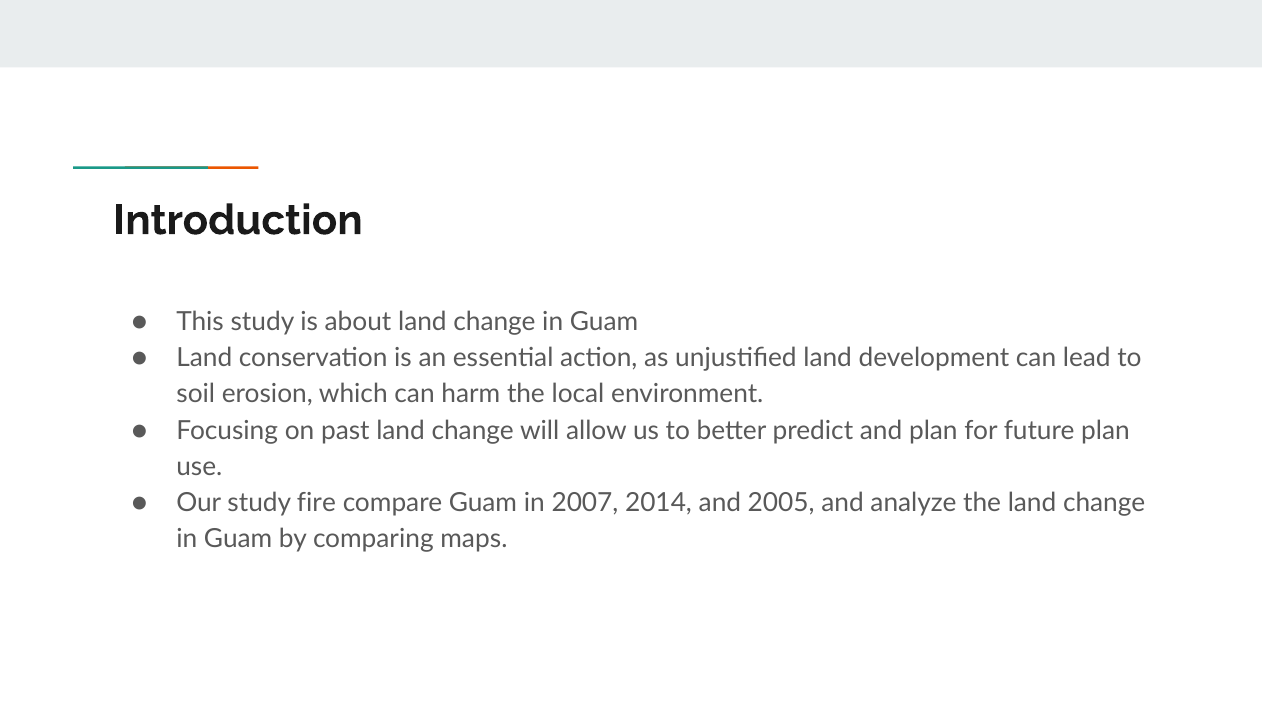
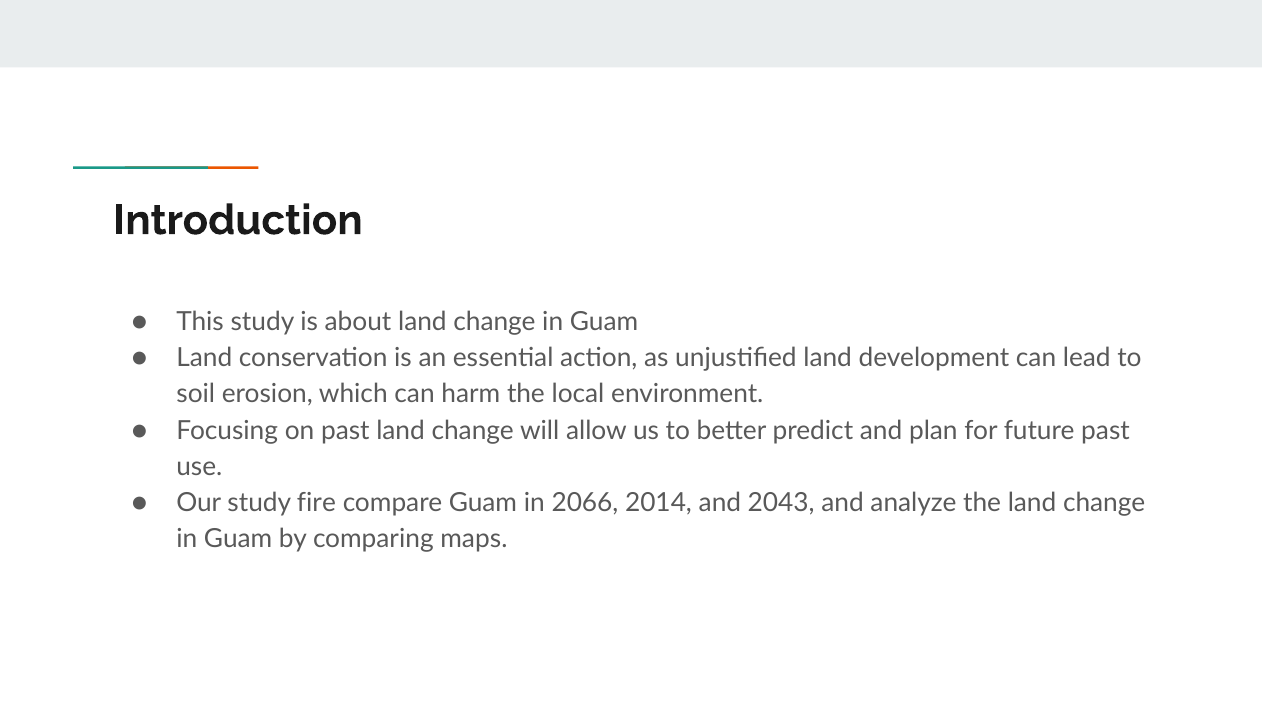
future plan: plan -> past (1106, 430)
2007: 2007 -> 2066 (585, 503)
2005: 2005 -> 2043 (781, 503)
